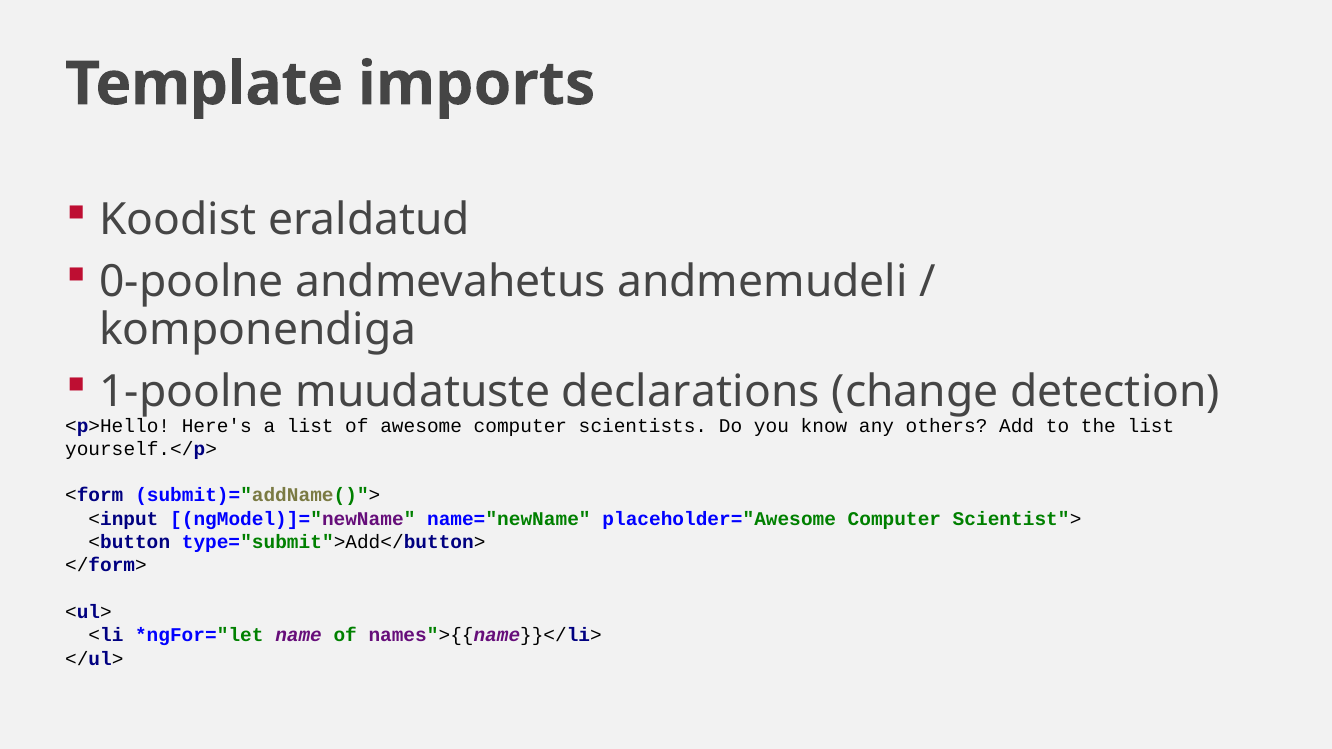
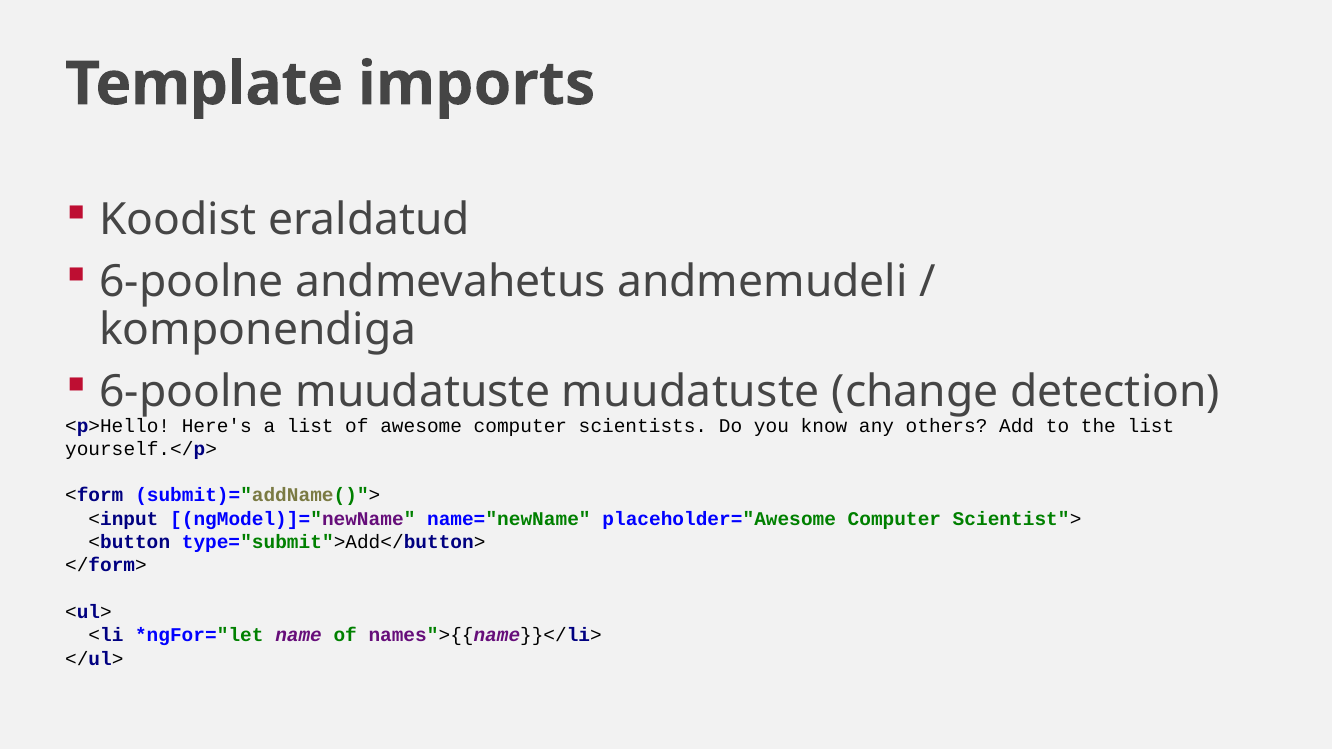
0-poolne: 0-poolne -> 6-poolne (192, 282)
1-poolne: 1-poolne -> 6-poolne (192, 392)
muudatuste declarations: declarations -> muudatuste (691, 392)
